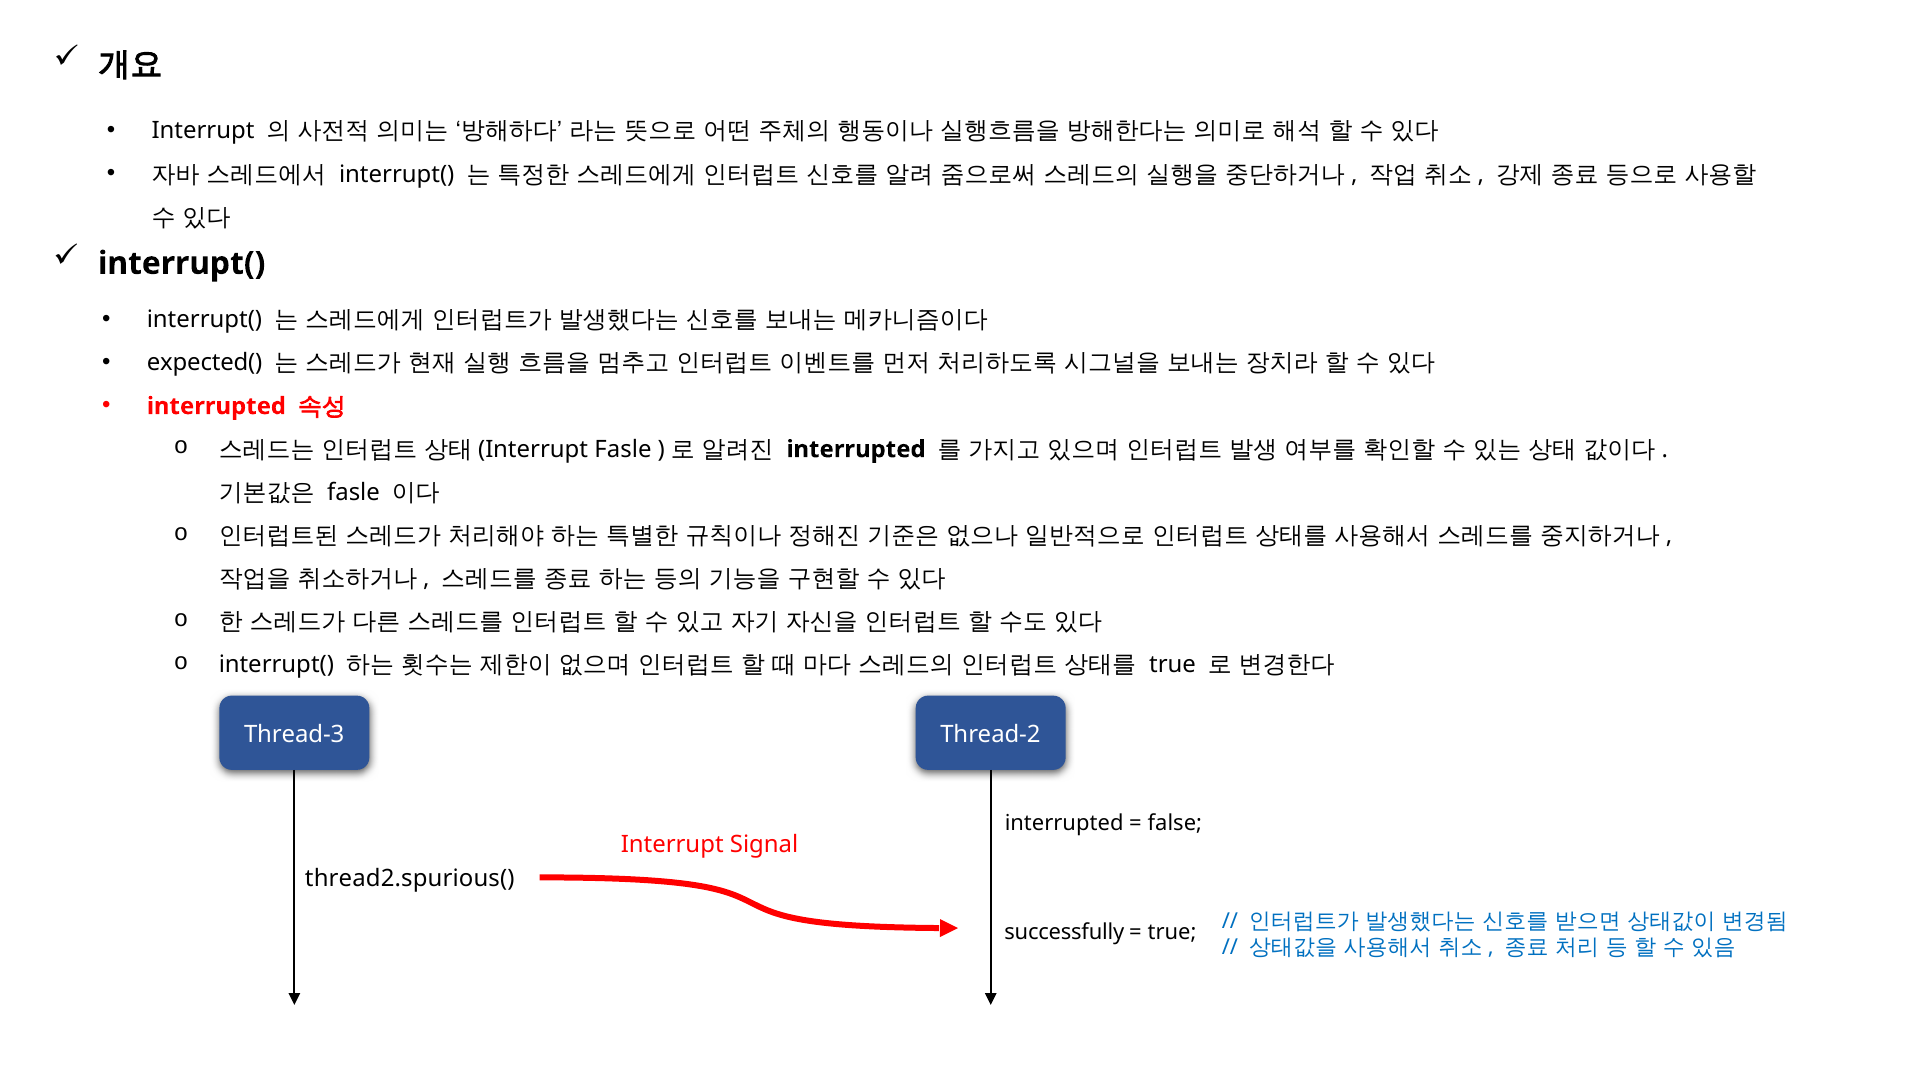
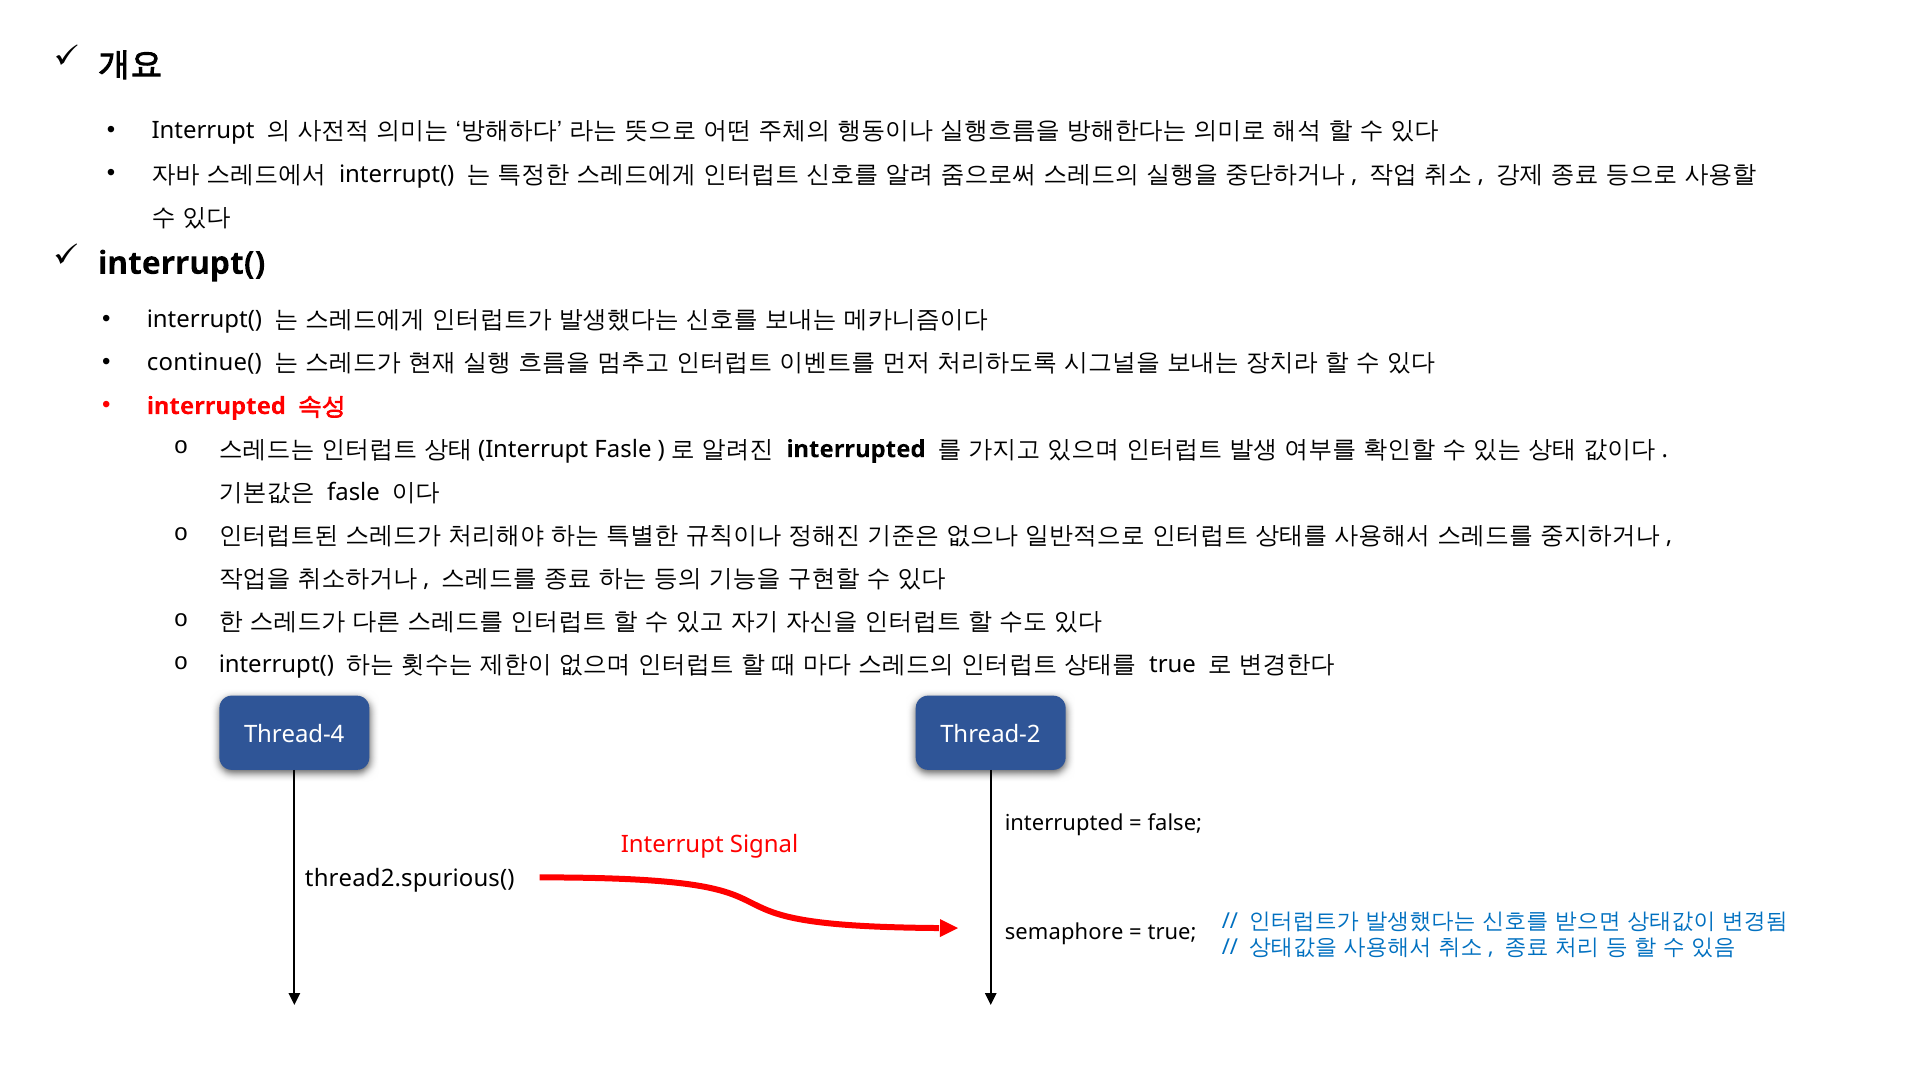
expected(: expected( -> continue( (204, 363)
Thread-3: Thread-3 -> Thread-4 (294, 734)
successfully: successfully -> semaphore (1064, 932)
